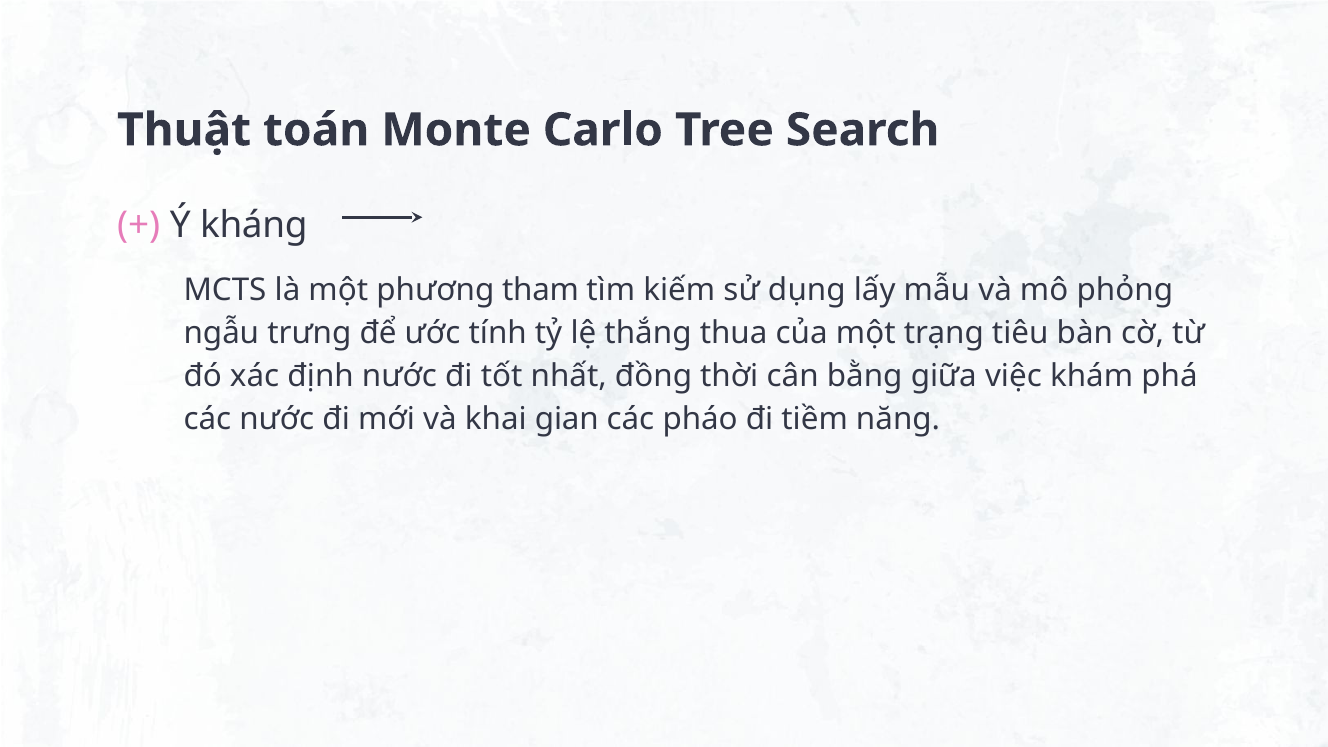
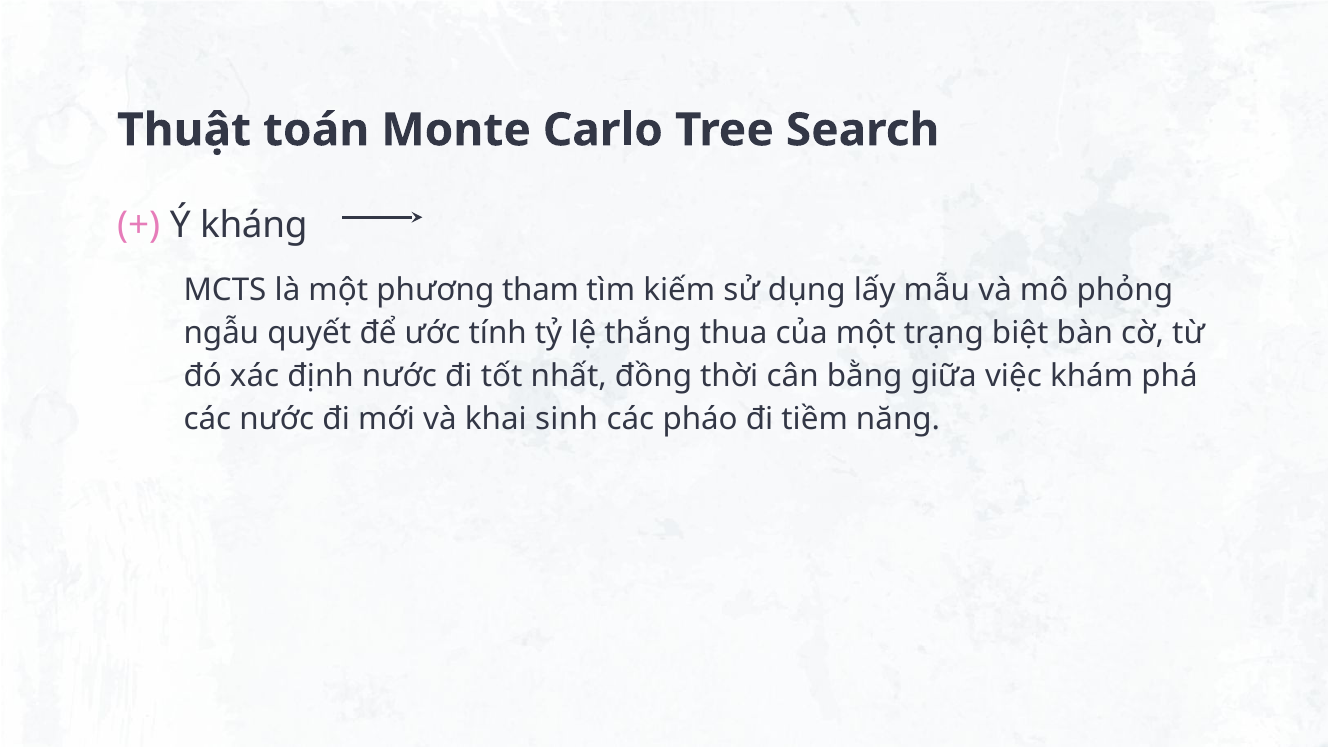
trưng: trưng -> quyết (309, 333)
tiêu: tiêu -> biệt (1020, 333)
gian: gian -> sinh (567, 419)
